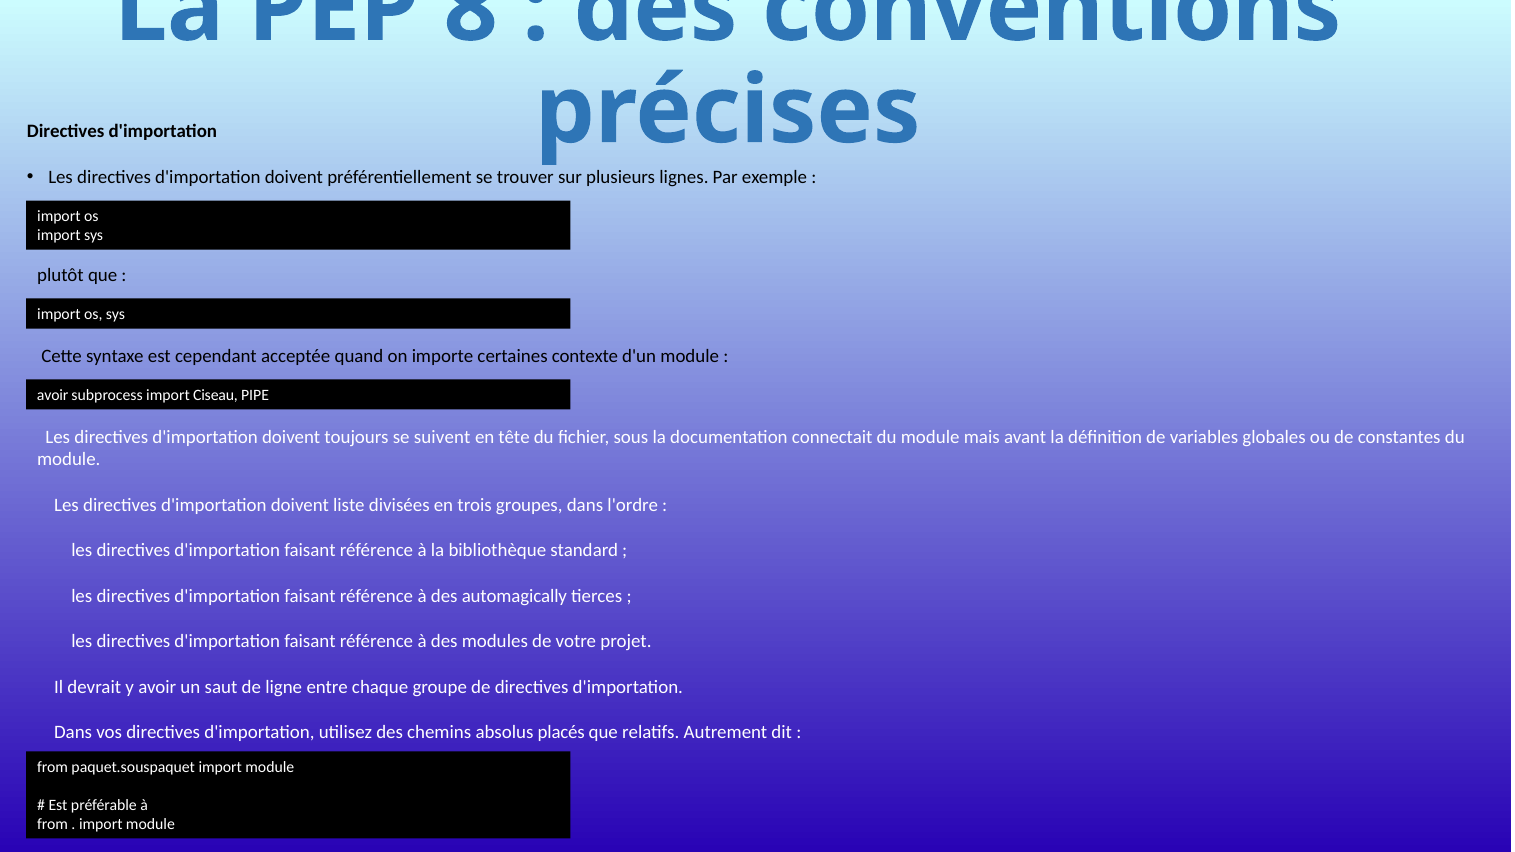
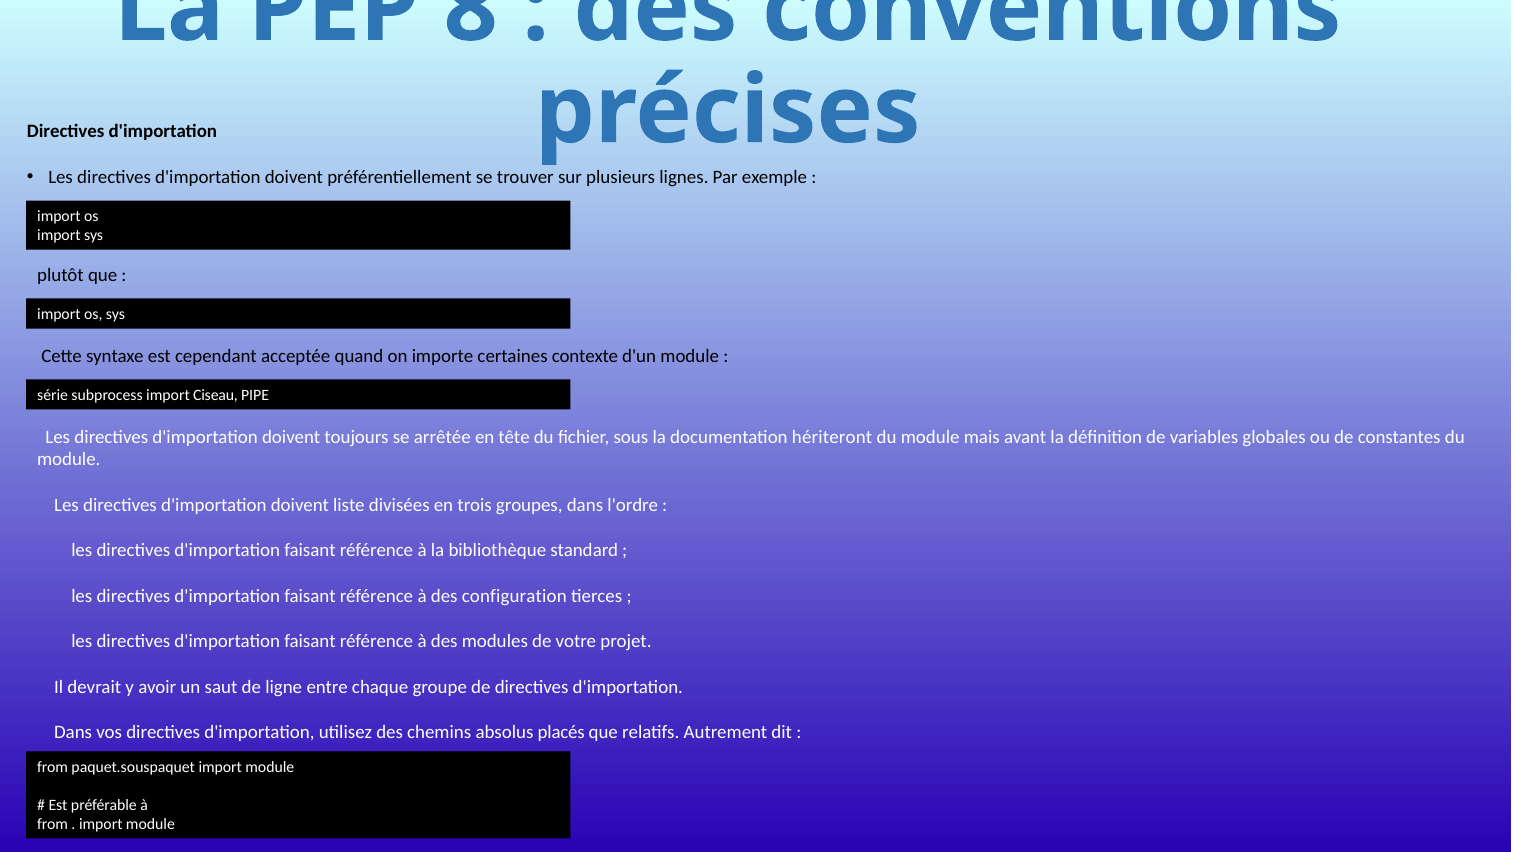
avoir: avoir -> série (53, 396)
suivent: suivent -> arrêtée (442, 437)
connectait: connectait -> hériteront (832, 437)
automagically: automagically -> configuration (514, 596)
